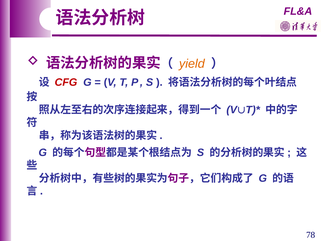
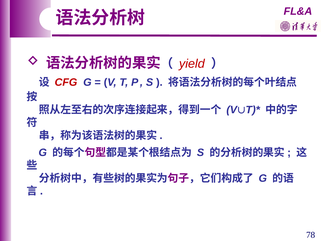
yield colour: orange -> red (192, 64)
